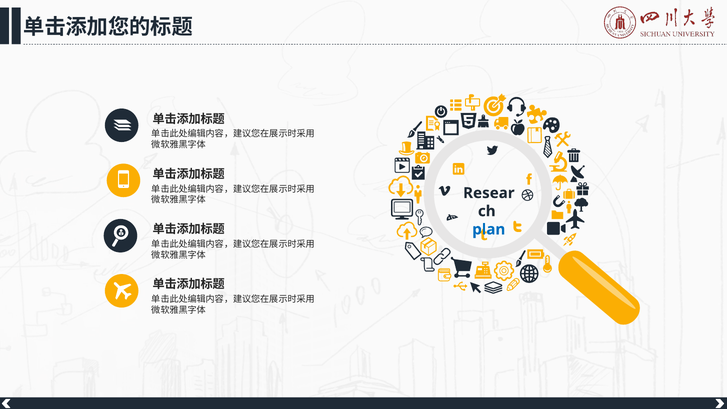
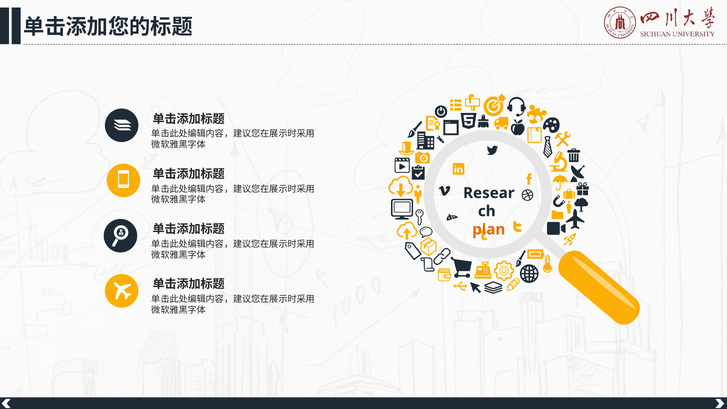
plan colour: blue -> orange (489, 229)
